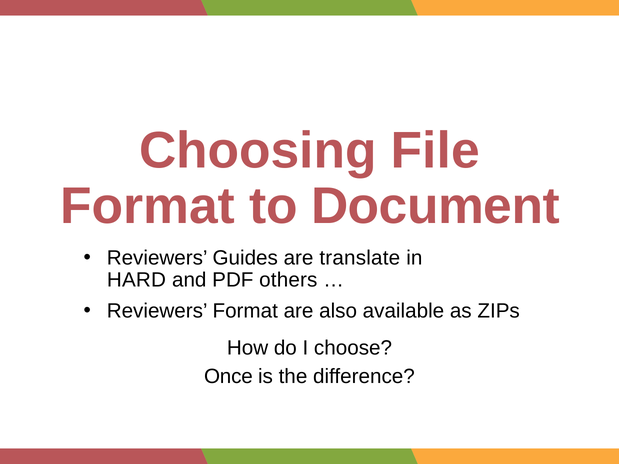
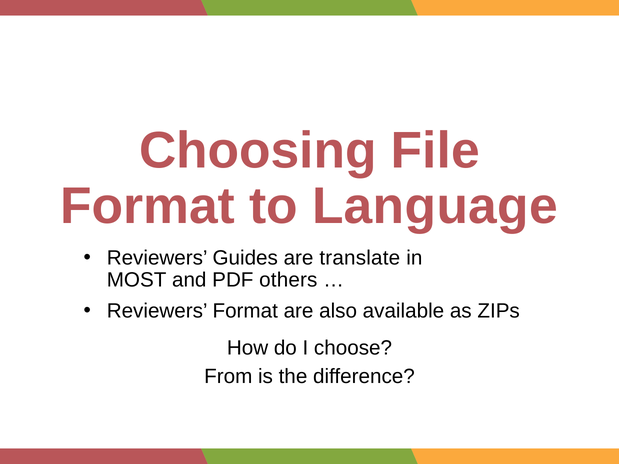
Document: Document -> Language (435, 206)
HARD: HARD -> MOST (137, 280)
Once: Once -> From (228, 376)
